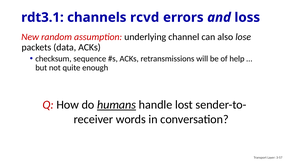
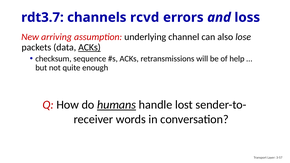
rdt3.1: rdt3.1 -> rdt3.7 (42, 17)
random: random -> arriving (56, 37)
ACKs underline: none -> present (89, 47)
